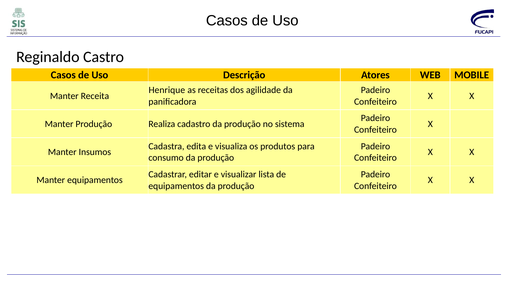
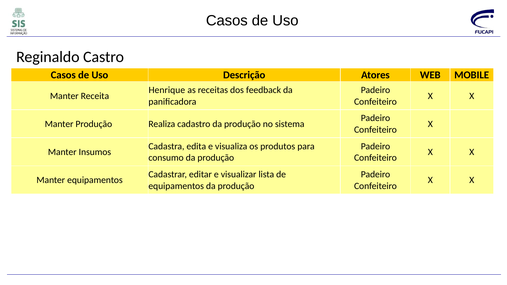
agilidade: agilidade -> feedback (264, 90)
